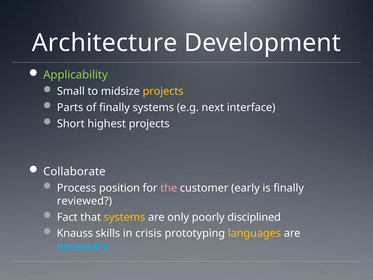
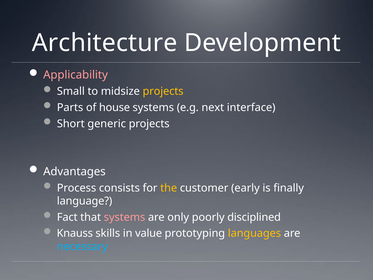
Applicability colour: light green -> pink (76, 75)
of finally: finally -> house (115, 107)
highest: highest -> generic (107, 124)
Collaborate: Collaborate -> Advantages (74, 171)
position: position -> consists (119, 188)
the colour: pink -> yellow (169, 188)
reviewed: reviewed -> language (85, 201)
systems colour: yellow -> pink (125, 217)
crisis: crisis -> value (149, 233)
